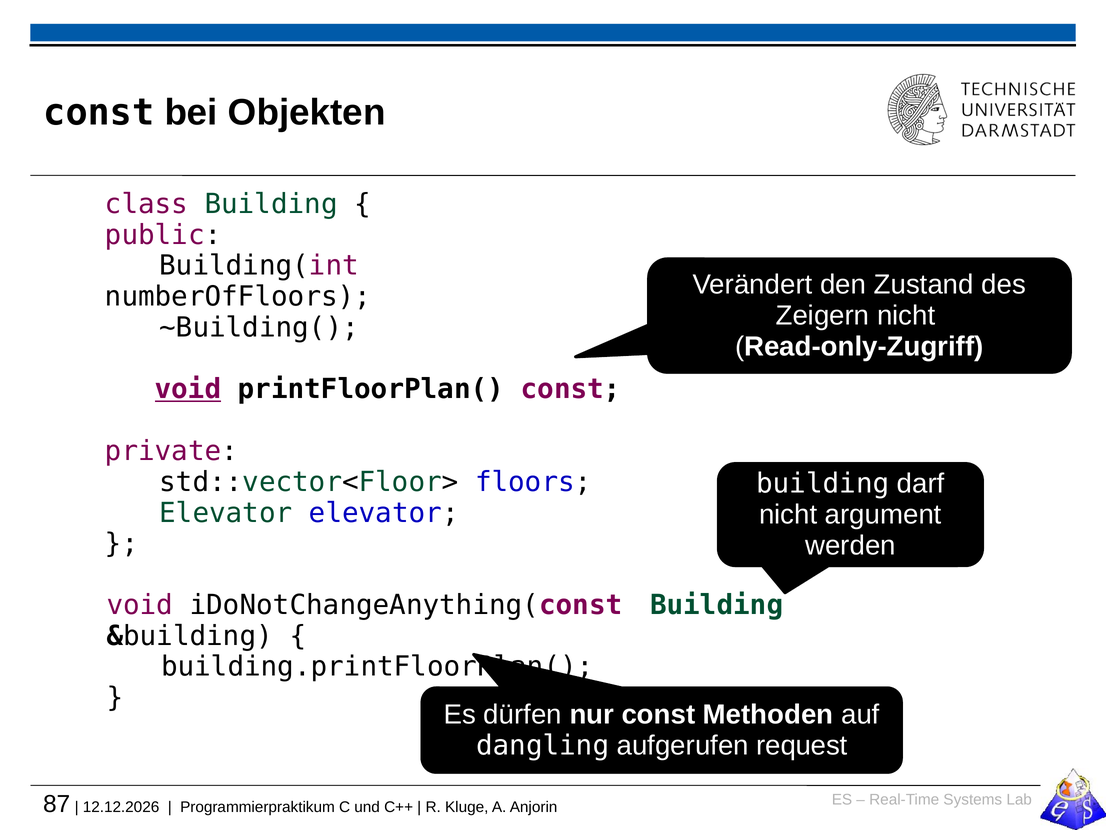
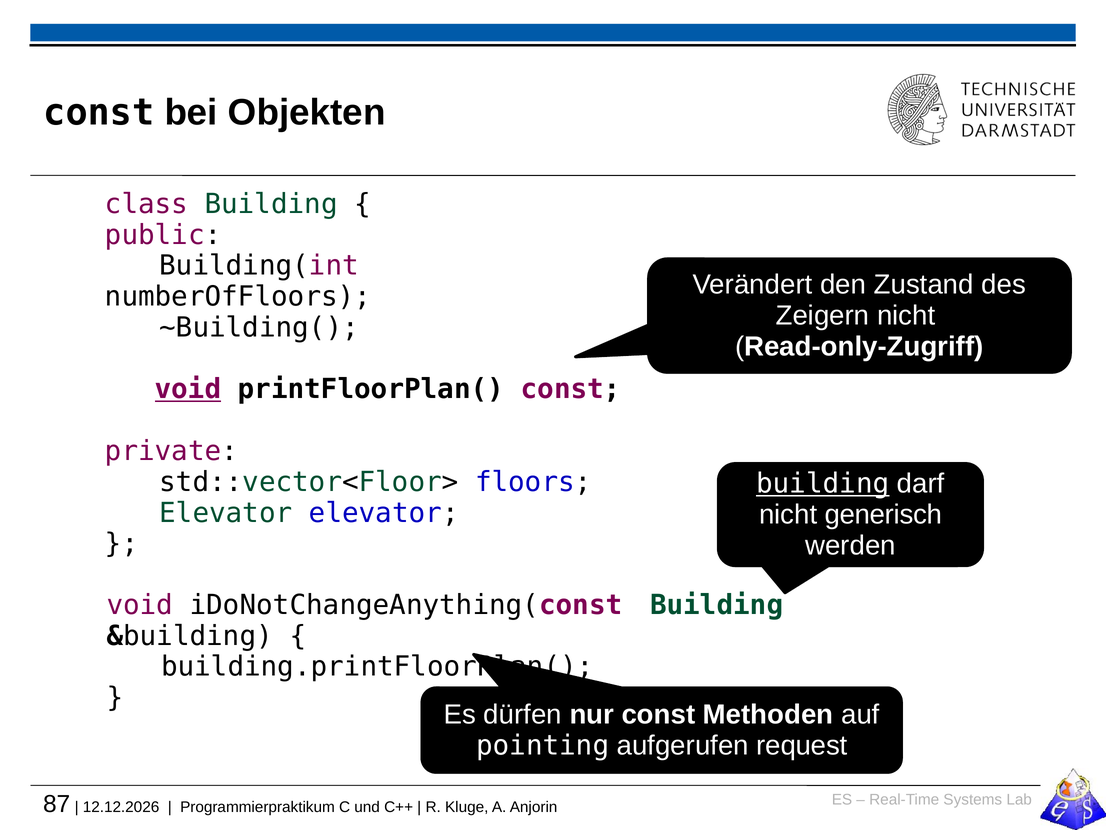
building underline: none -> present (823, 484)
argument: argument -> generisch (883, 514)
dangling: dangling -> pointing (543, 745)
